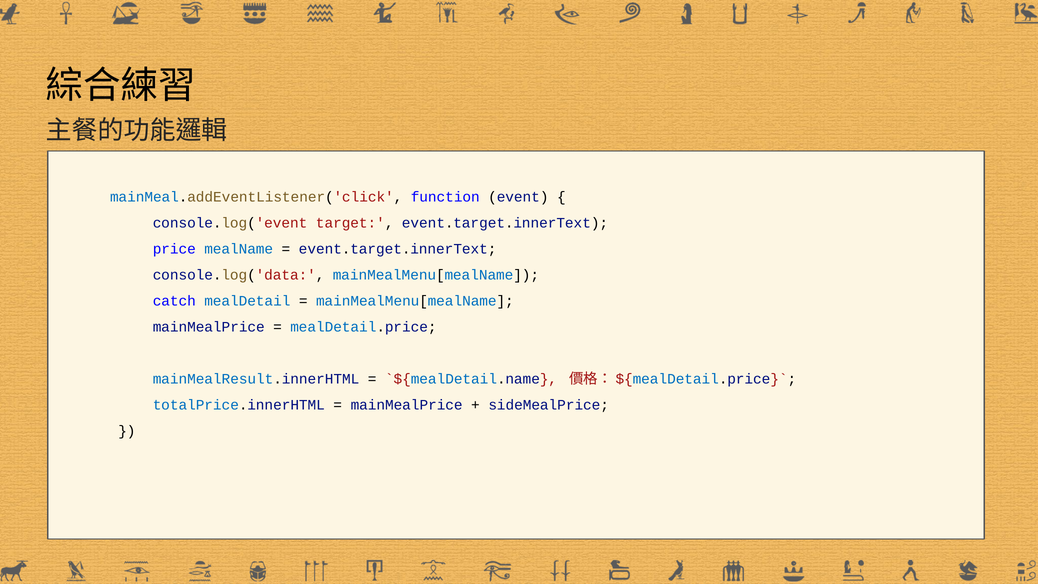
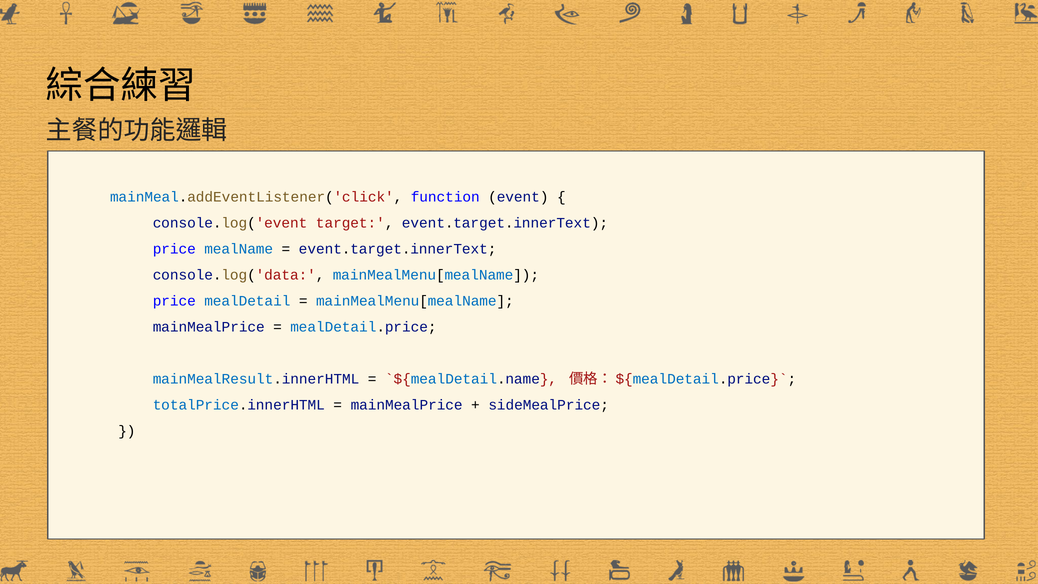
catch: catch -> price (174, 301)
